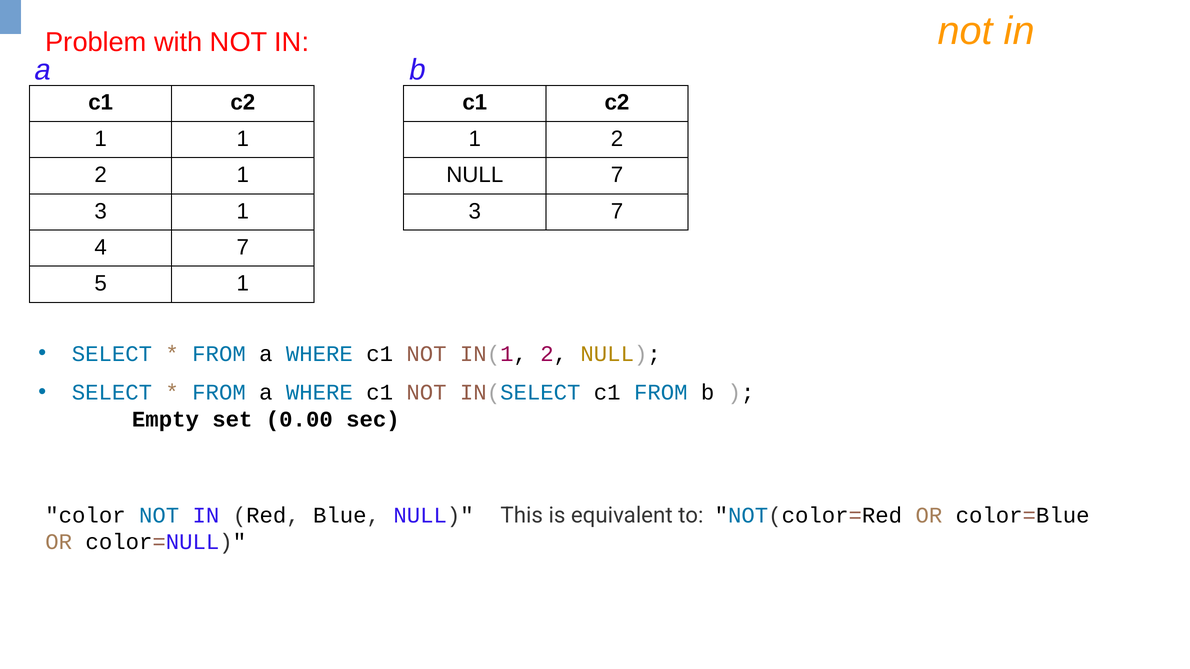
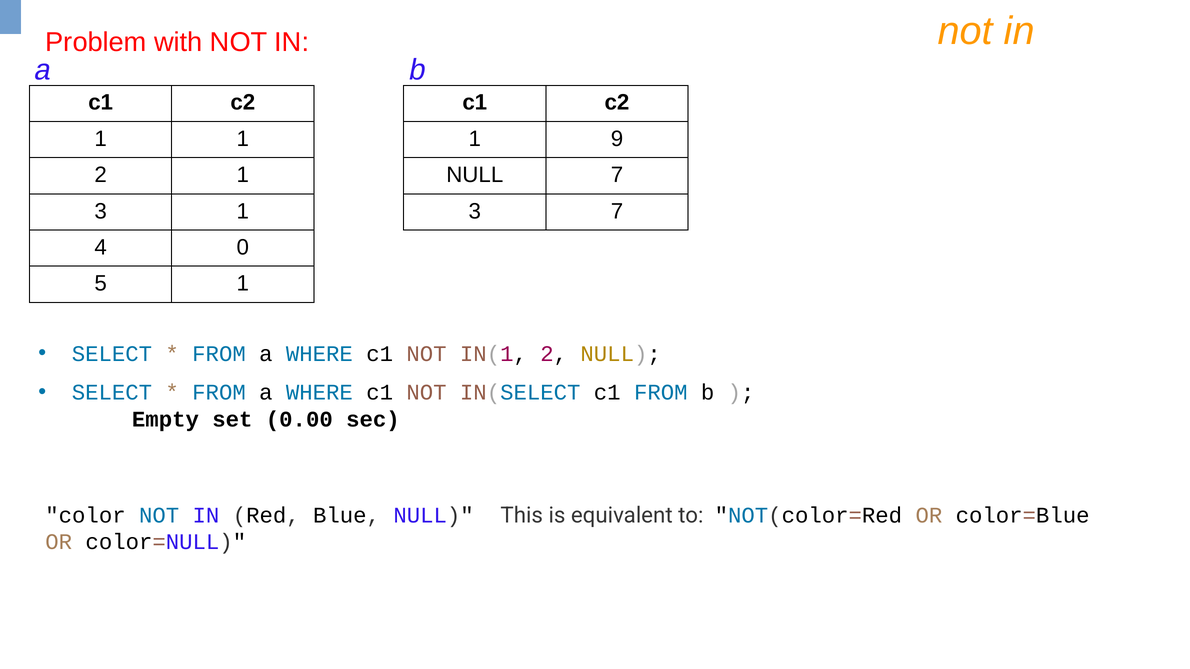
2: 2 -> 9 (617, 139)
4 7: 7 -> 0 (243, 247)
